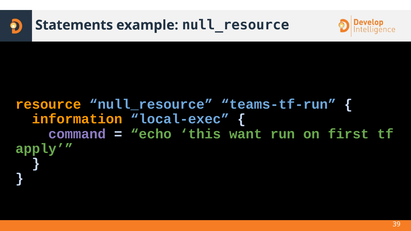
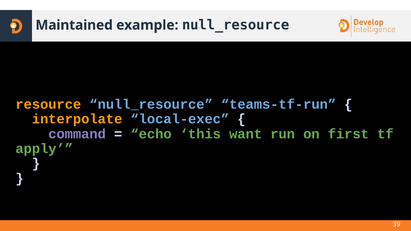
Statements: Statements -> Maintained (74, 25)
information: information -> interpolate (77, 119)
